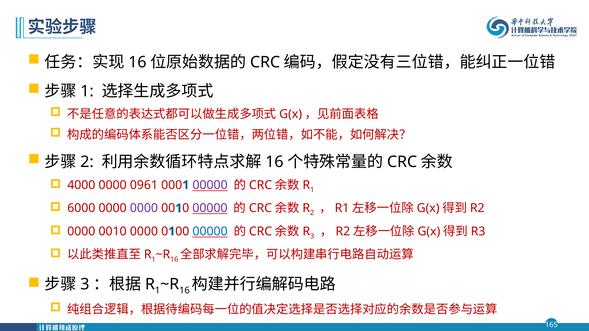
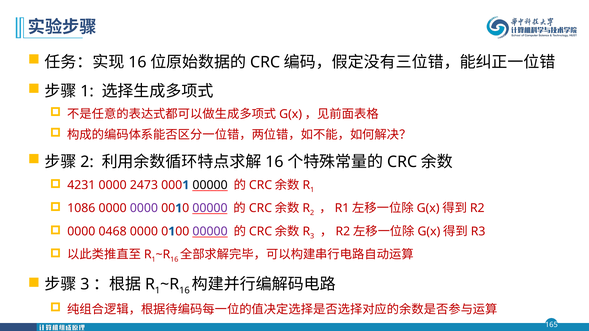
4000: 4000 -> 4231 (81, 185)
0961: 0961 -> 2473 (144, 185)
00000 colour: purple -> black (210, 185)
6000: 6000 -> 1086 (81, 208)
0010: 0010 -> 0468 (113, 232)
00000 colour: blue -> purple (210, 232)
